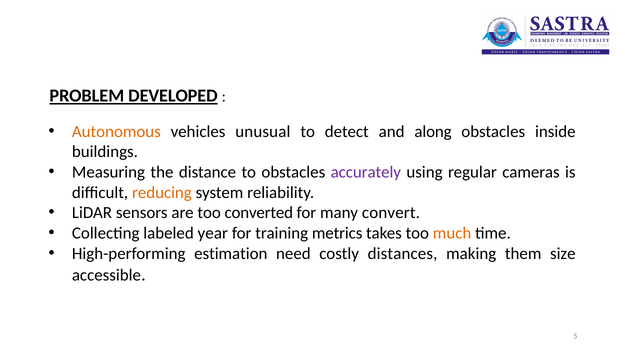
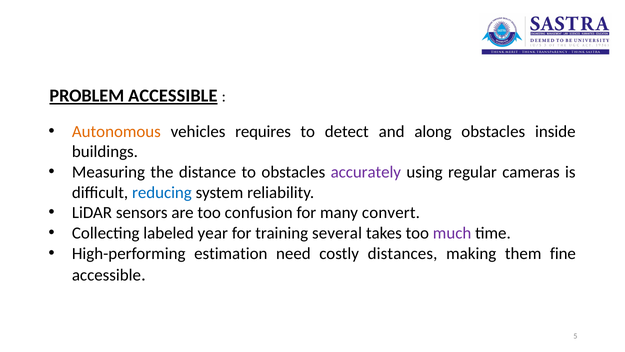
PROBLEM DEVELOPED: DEVELOPED -> ACCESSIBLE (173, 96)
unusual: unusual -> requires (263, 131)
reducing colour: orange -> blue (162, 192)
converted: converted -> confusion (259, 212)
metrics: metrics -> several (337, 233)
much colour: orange -> purple (452, 233)
size: size -> fine (563, 253)
